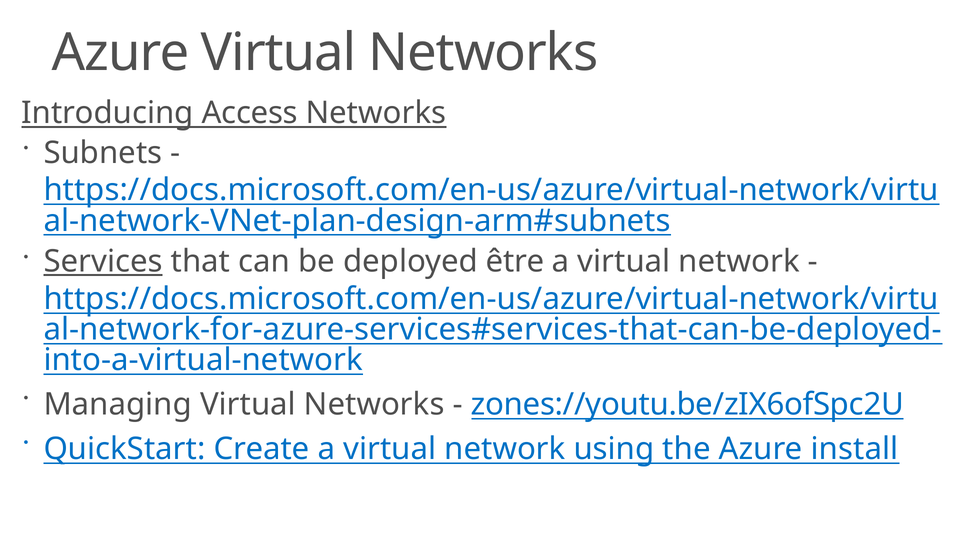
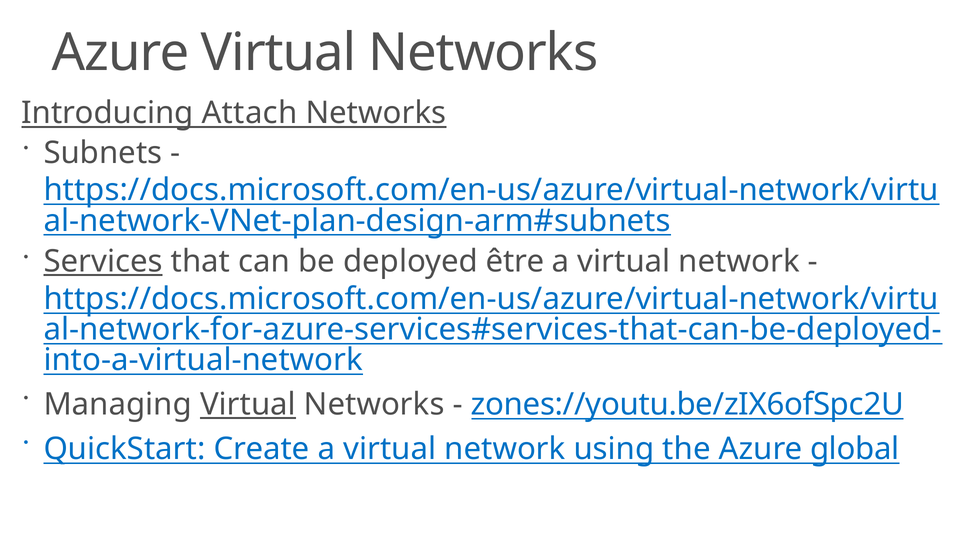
Access: Access -> Attach (250, 113)
Virtual underline: none -> present (248, 405)
install: install -> global (855, 449)
